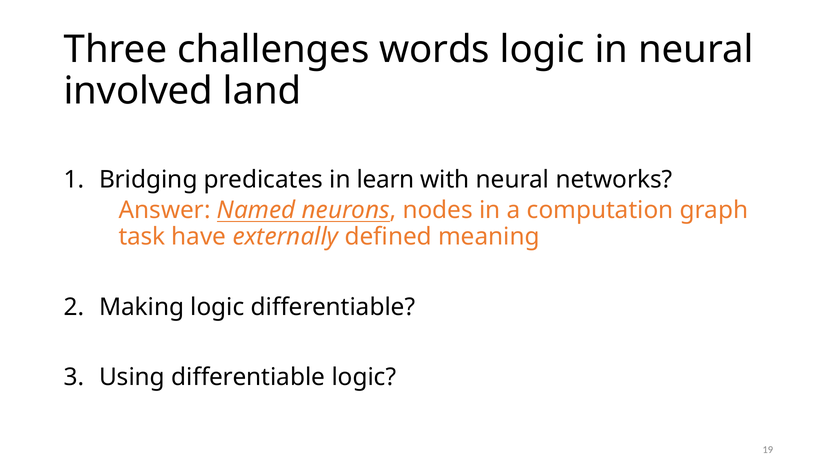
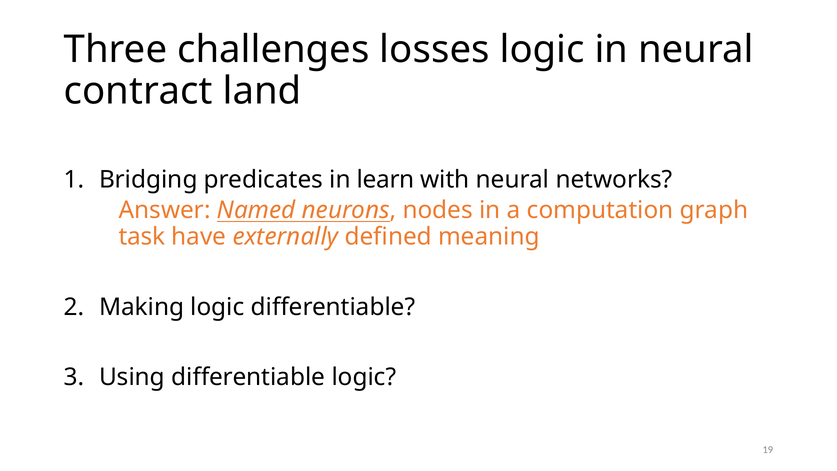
words: words -> losses (435, 50)
involved: involved -> contract (138, 91)
